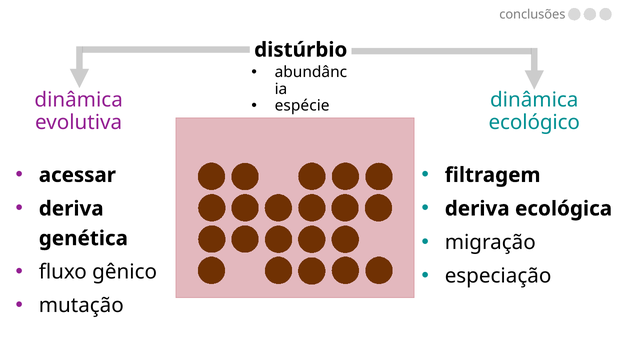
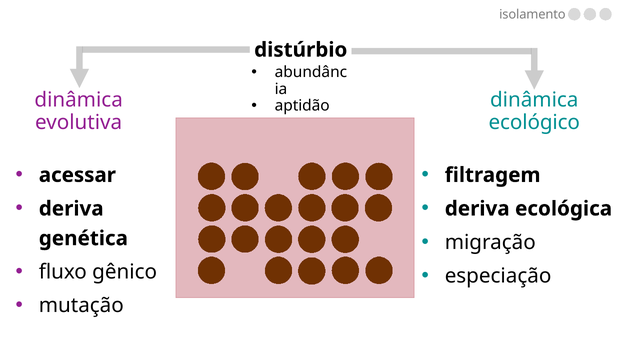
conclusões: conclusões -> isolamento (532, 14)
espécie: espécie -> aptidão (302, 106)
